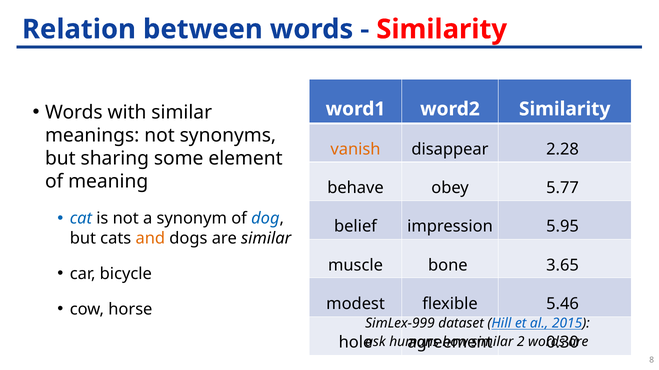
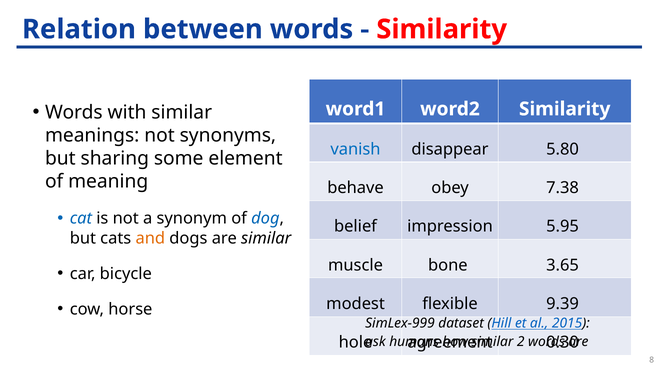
vanish colour: orange -> blue (356, 150)
2.28: 2.28 -> 5.80 (563, 150)
5.77: 5.77 -> 7.38 (563, 188)
5.46: 5.46 -> 9.39 (563, 304)
